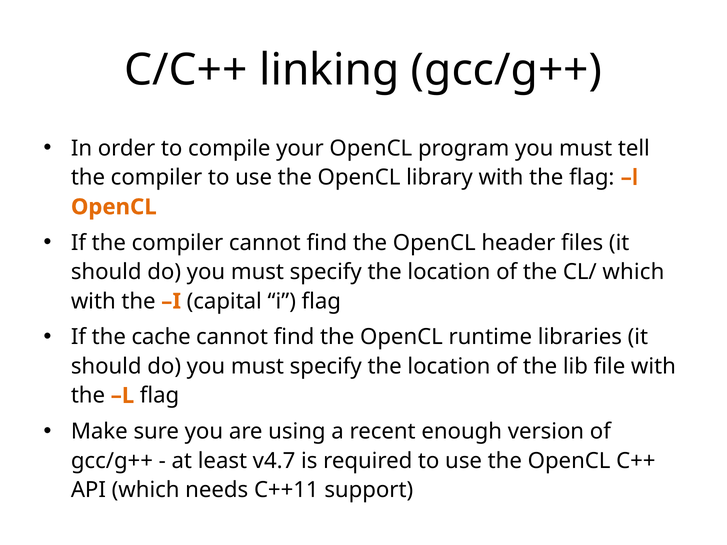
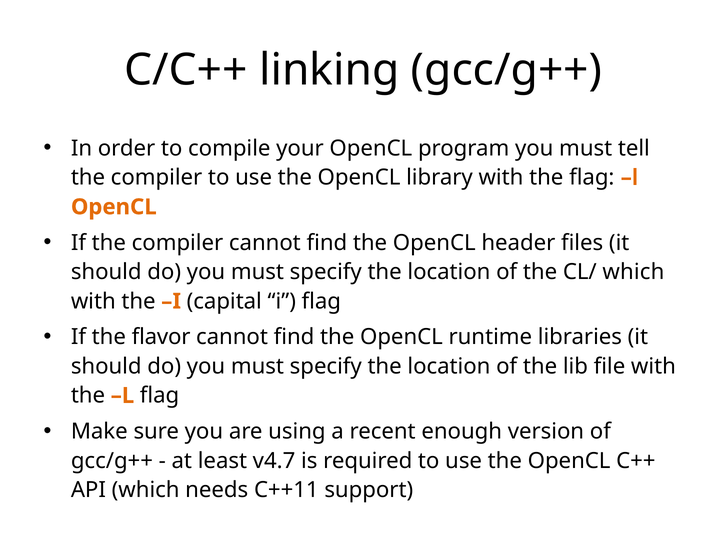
cache: cache -> flavor (161, 337)
